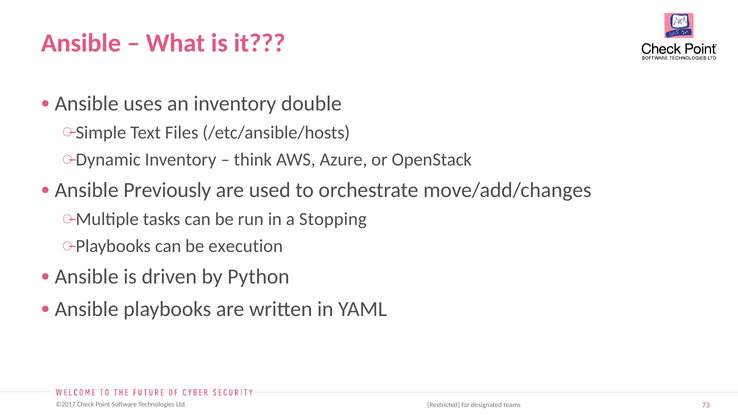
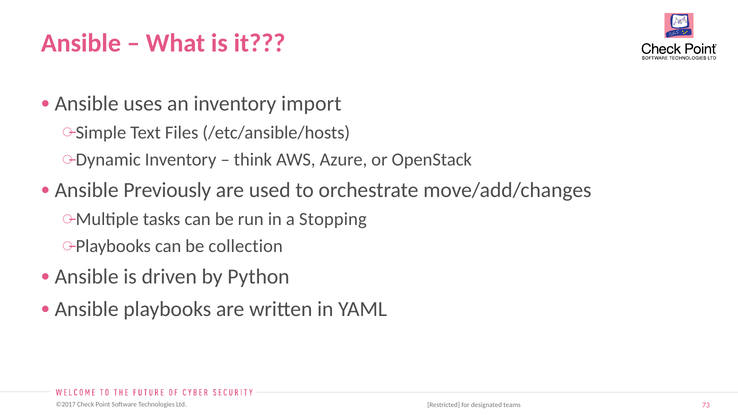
double: double -> import (311, 104)
execution: execution -> collection (246, 246)
